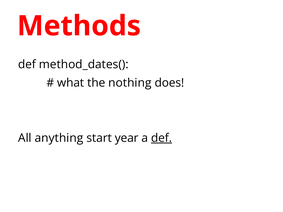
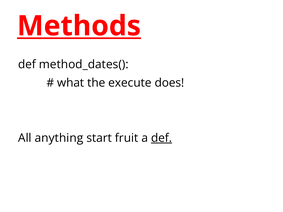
Methods underline: none -> present (79, 26)
nothing: nothing -> execute (130, 83)
year: year -> fruit (127, 138)
